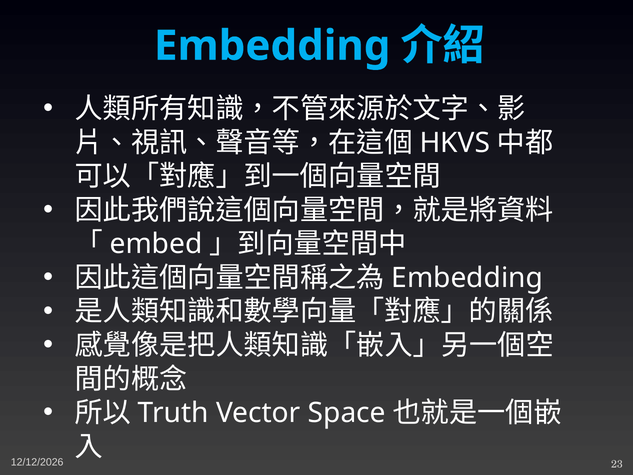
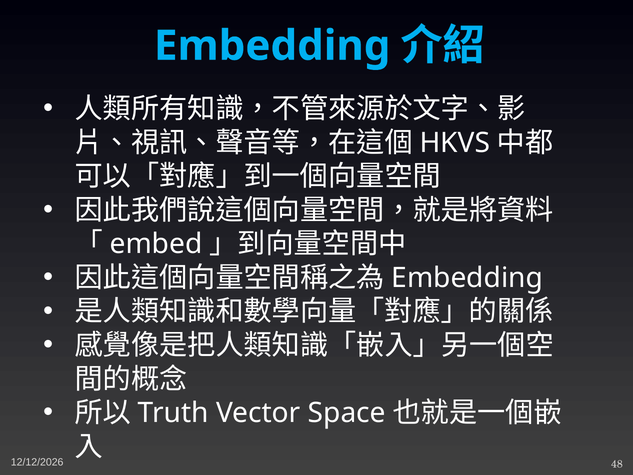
23: 23 -> 48 (617, 464)
